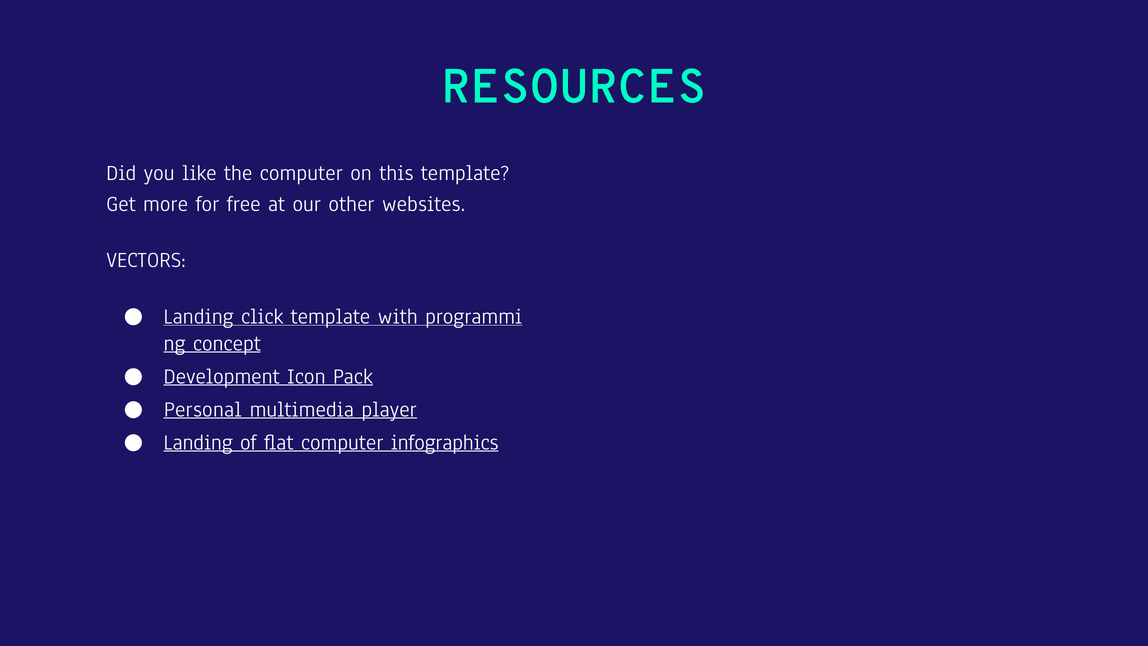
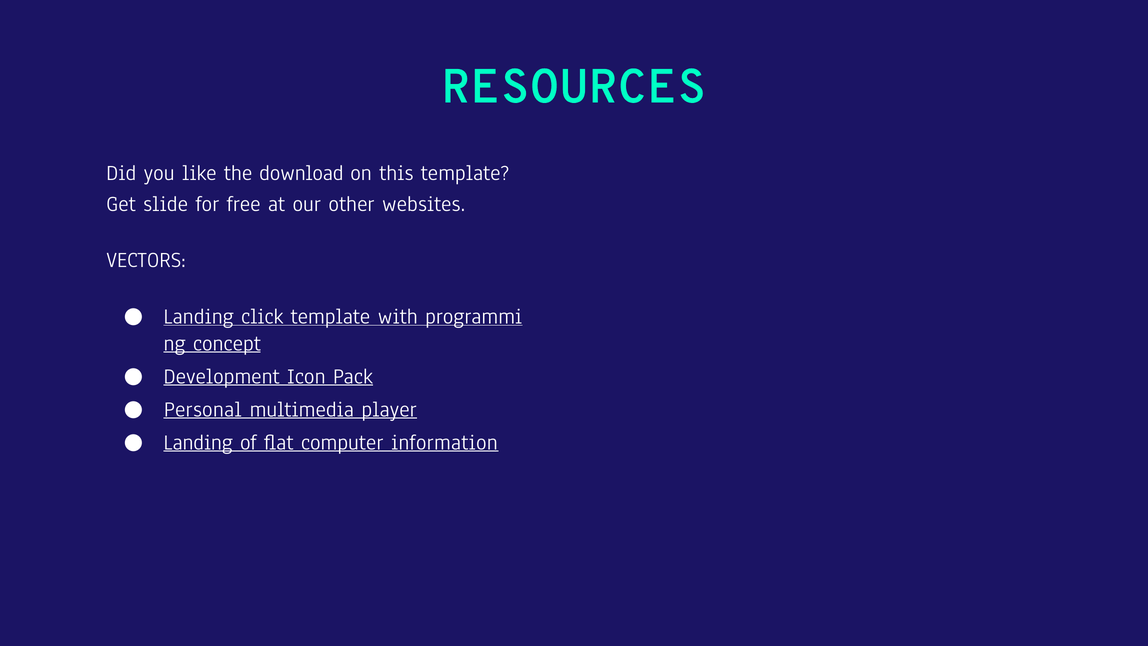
the computer: computer -> download (301, 173)
more: more -> slide (166, 204)
infographics: infographics -> information (444, 442)
